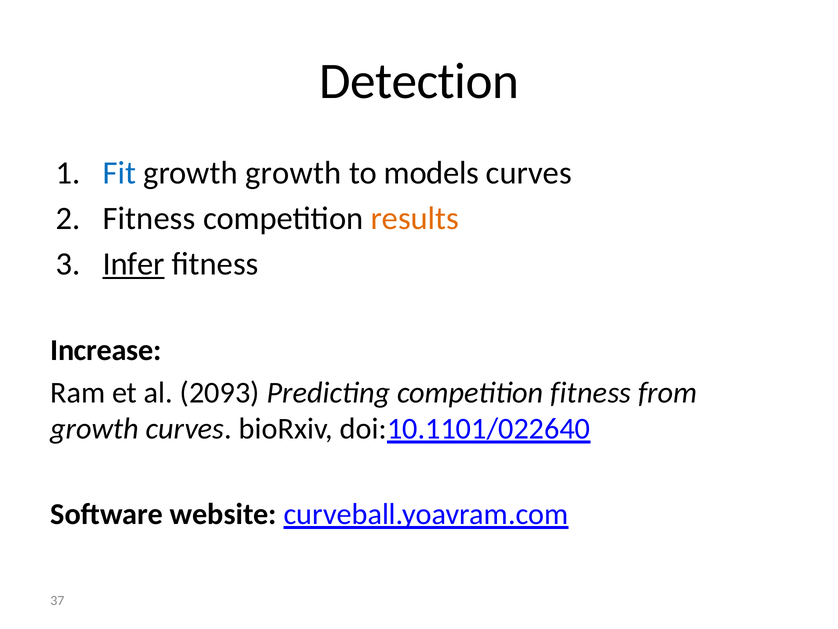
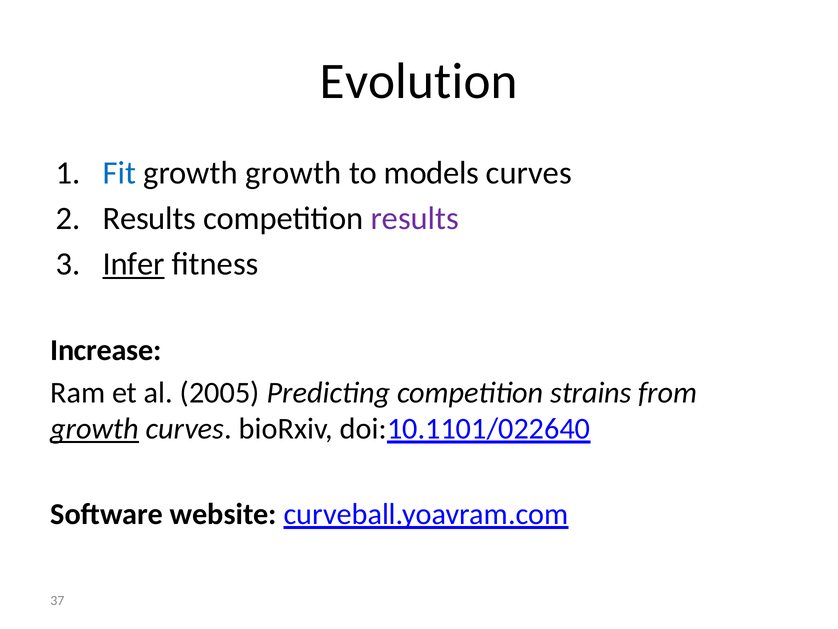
Detection: Detection -> Evolution (419, 81)
Fitness: Fitness -> Results (149, 218)
results colour: orange -> purple (415, 218)
2093: 2093 -> 2005 (220, 392)
competition fitness: fitness -> strains (591, 392)
growth underline: none -> present (95, 429)
